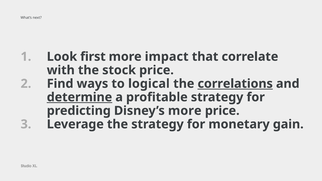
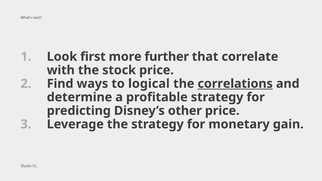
impact: impact -> further (167, 57)
determine underline: present -> none (79, 97)
Disney’s more: more -> other (185, 111)
